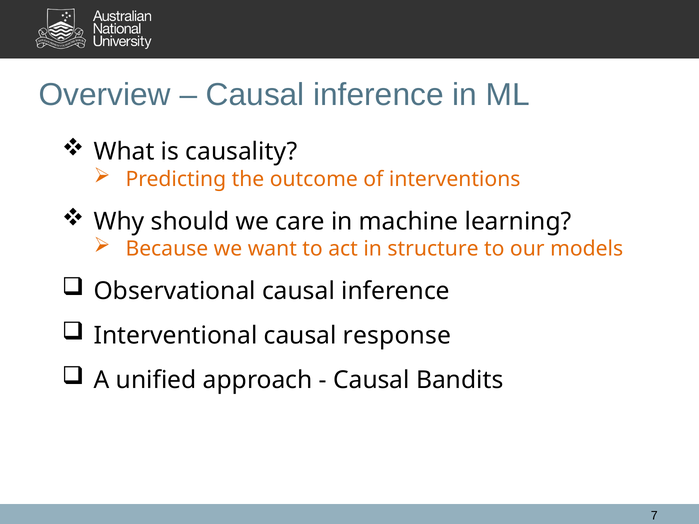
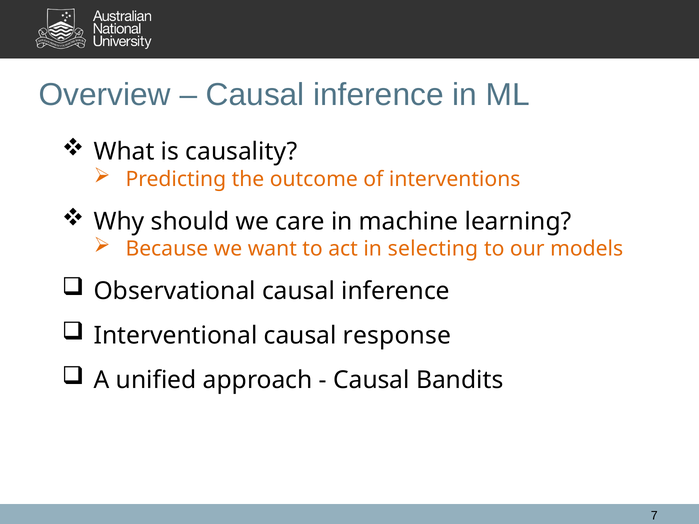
structure: structure -> selecting (433, 249)
